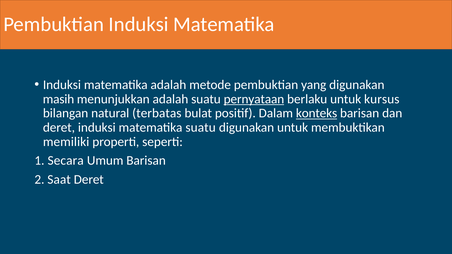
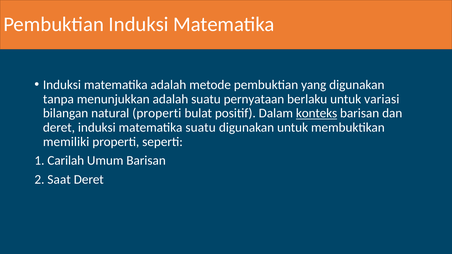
masih: masih -> tanpa (58, 99)
pernyataan underline: present -> none (254, 99)
kursus: kursus -> variasi (382, 99)
natural terbatas: terbatas -> properti (157, 113)
Secara: Secara -> Carilah (66, 161)
